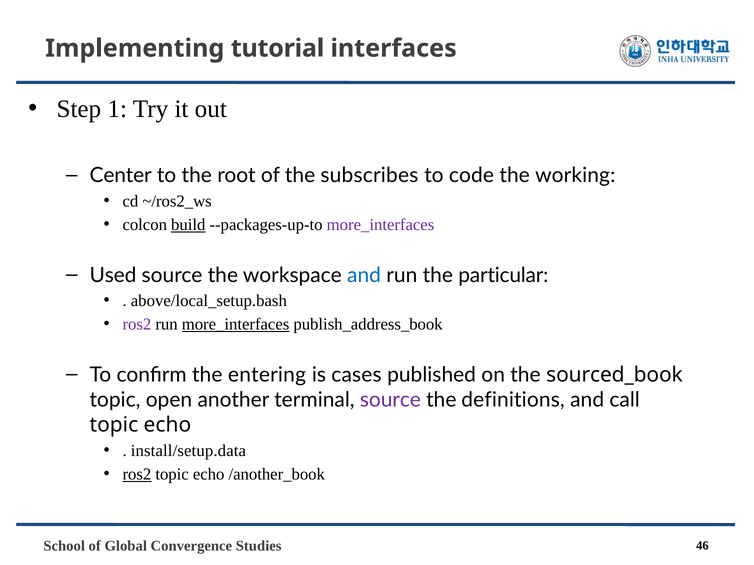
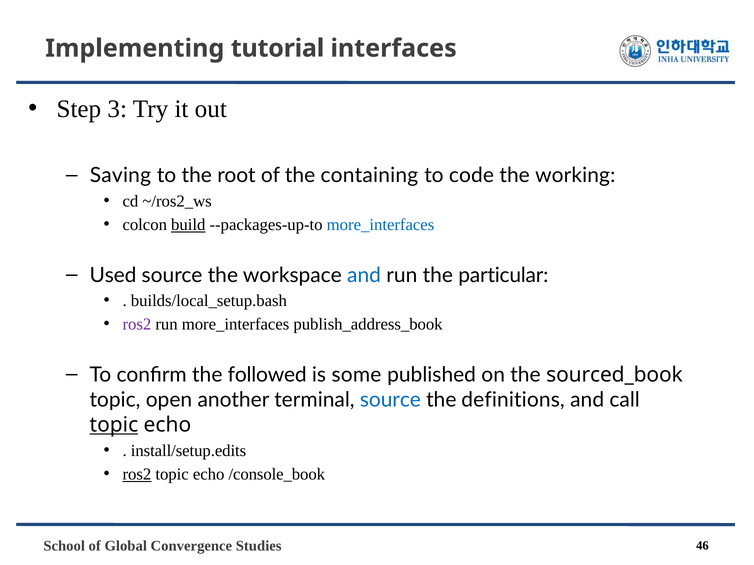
1: 1 -> 3 (117, 109)
Center: Center -> Saving (120, 176)
subscribes: subscribes -> containing (369, 176)
more_interfaces colour: purple -> blue (380, 225)
above/local_setup.bash: above/local_setup.bash -> builds/local_setup.bash (209, 301)
more_interfaces underline: present -> none (236, 325)
entering: entering -> followed (267, 375)
cases: cases -> some (356, 375)
source colour: purple -> blue (390, 400)
topic underline: none -> present (114, 425)
install/setup.data: install/setup.data -> install/setup.edits (189, 451)
/another_book: /another_book -> /console_book (277, 474)
